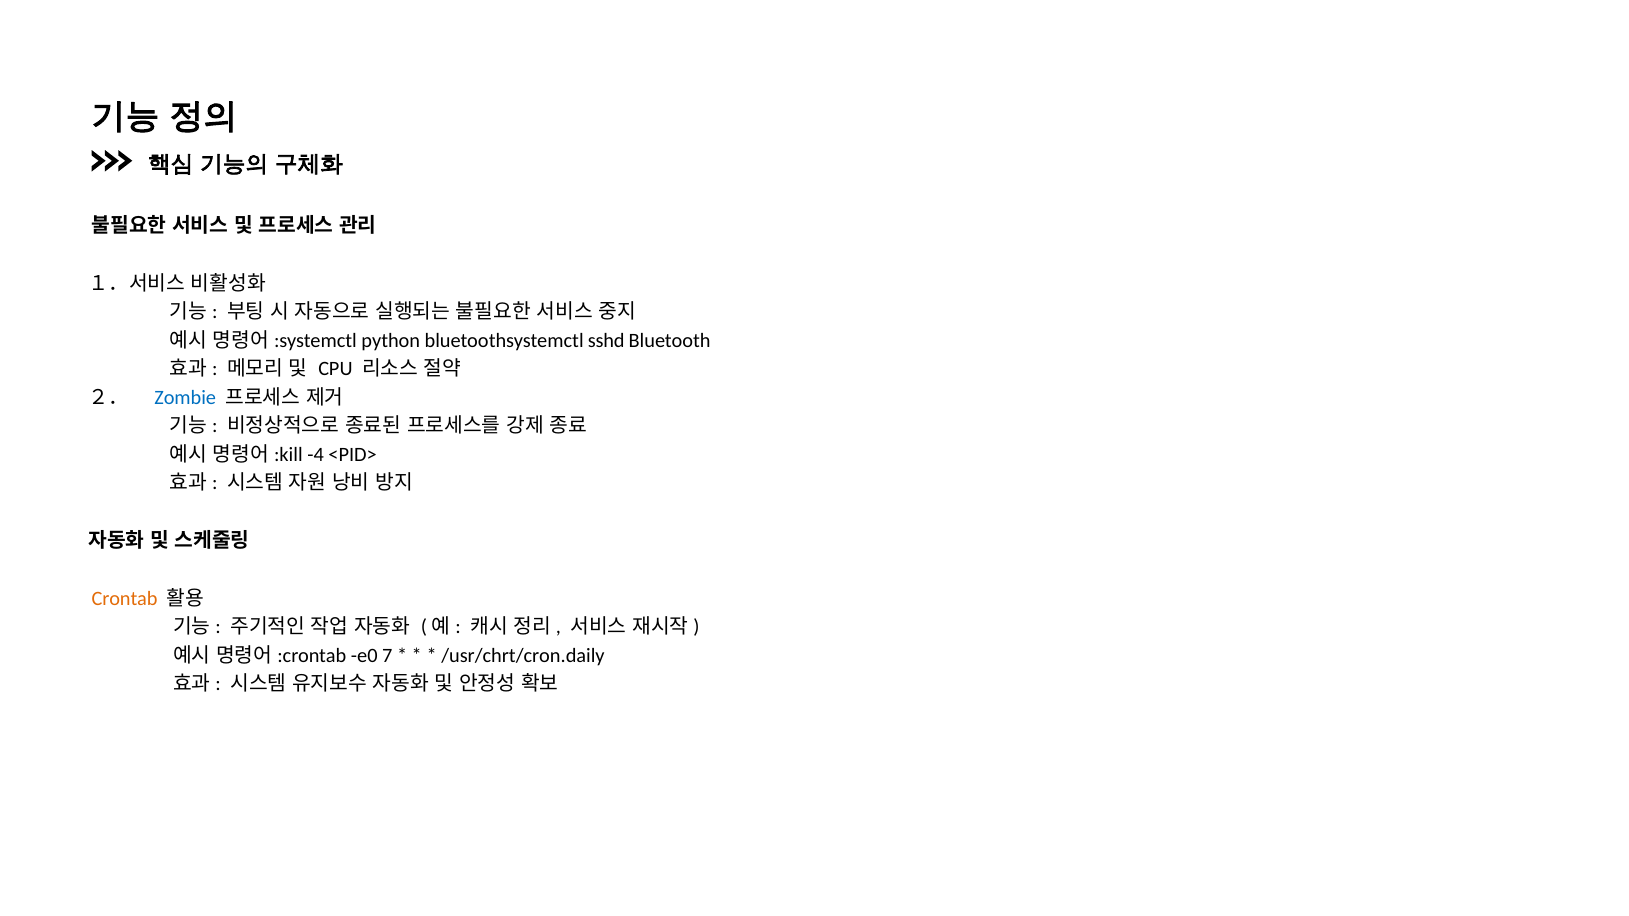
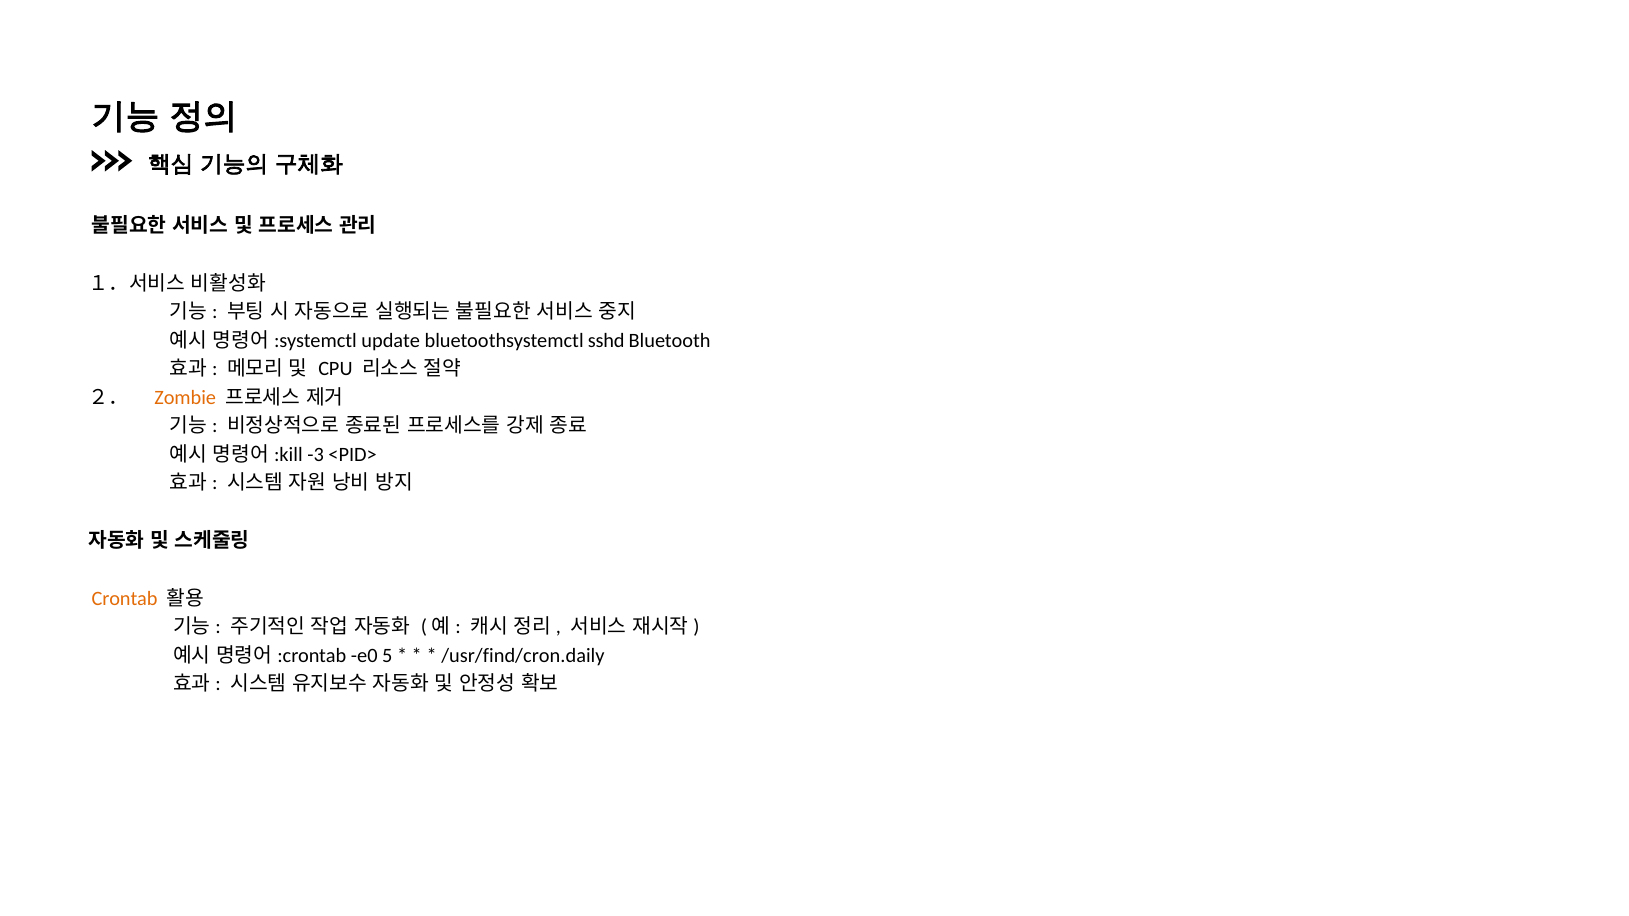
python: python -> update (391, 341)
Zombie colour: blue -> orange (185, 398)
-4: -4 -> -3 (316, 455)
7: 7 -> 5 (387, 656)
/usr/chrt/cron.daily: /usr/chrt/cron.daily -> /usr/find/cron.daily (523, 656)
